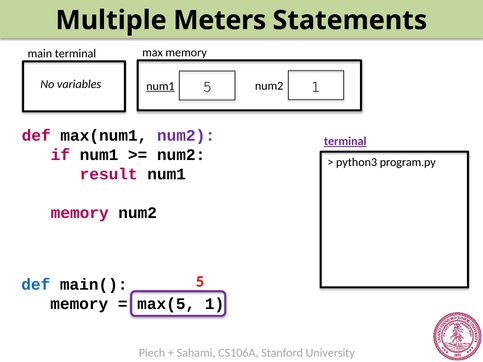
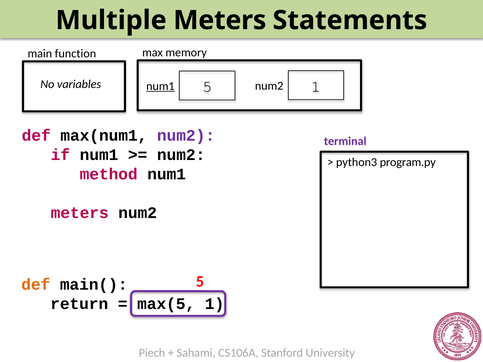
main terminal: terminal -> function (75, 53)
terminal underline: present -> none (345, 141)
result: result -> method (109, 174)
memory: memory -> meters (80, 213)
def colour: blue -> orange (36, 285)
memory: memory -> return (79, 304)
